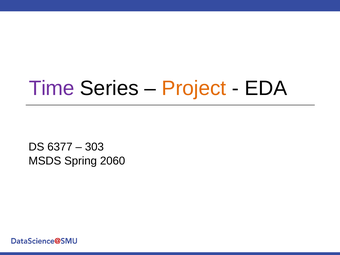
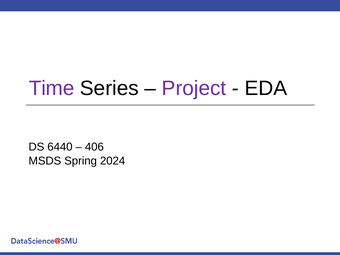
Project colour: orange -> purple (194, 88)
6377: 6377 -> 6440 (60, 147)
303: 303 -> 406 (94, 147)
2060: 2060 -> 2024 (113, 161)
